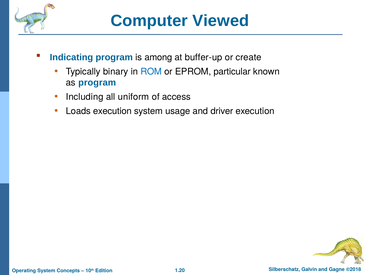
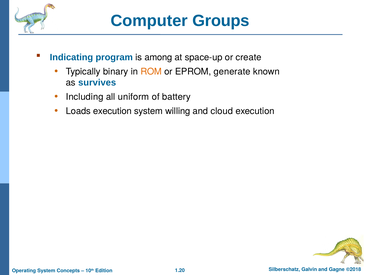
Viewed: Viewed -> Groups (221, 21)
buffer-up: buffer-up -> space-up (204, 57)
ROM colour: blue -> orange (151, 72)
particular: particular -> generate (232, 72)
as program: program -> survives (97, 83)
access: access -> battery (176, 97)
usage: usage -> willing (178, 111)
driver: driver -> cloud (222, 111)
